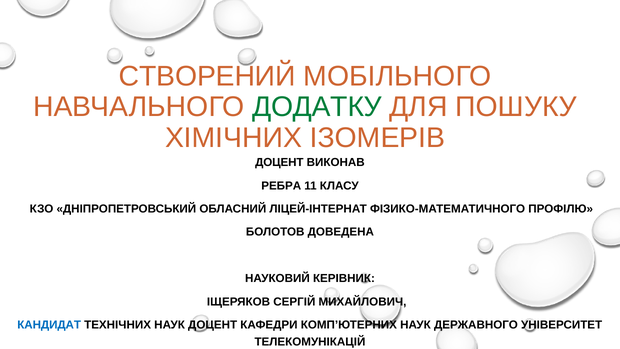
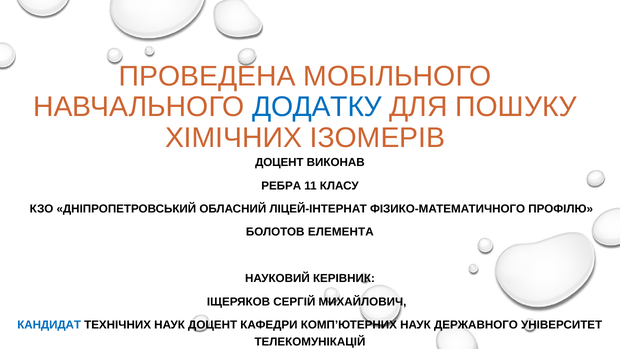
СТВОРЕНИЙ: СТВОРЕНИЙ -> ПРОВЕДЕНА (207, 76)
ДОДАТКУ colour: green -> blue (317, 107)
ДОВЕДЕНА: ДОВЕДЕНА -> ЕЛЕМЕНТА (341, 232)
